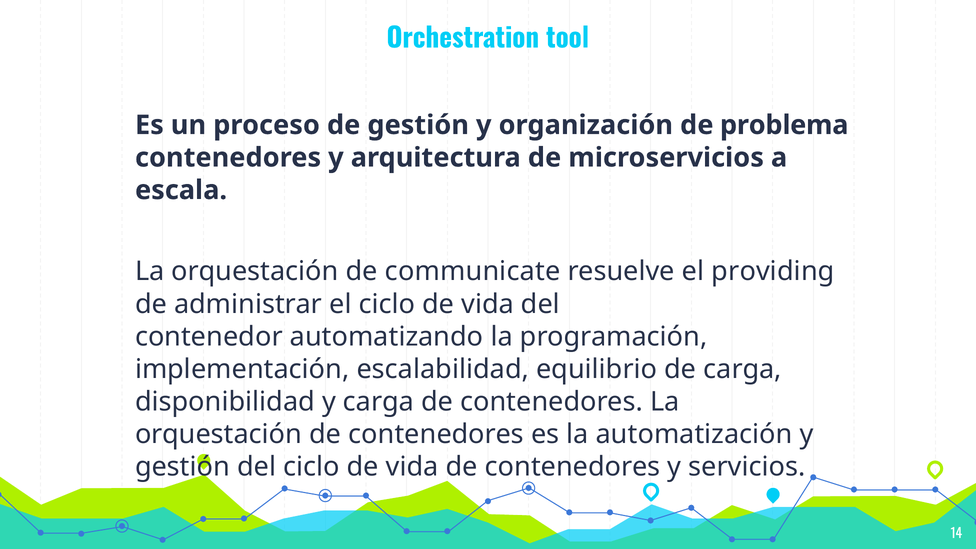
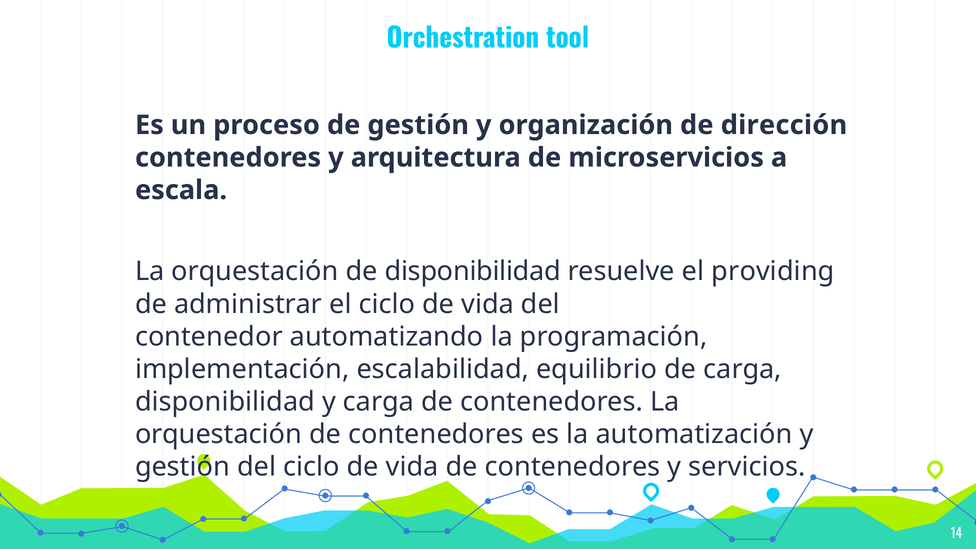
problema: problema -> dirección (784, 125)
de communicate: communicate -> disponibilidad (473, 272)
